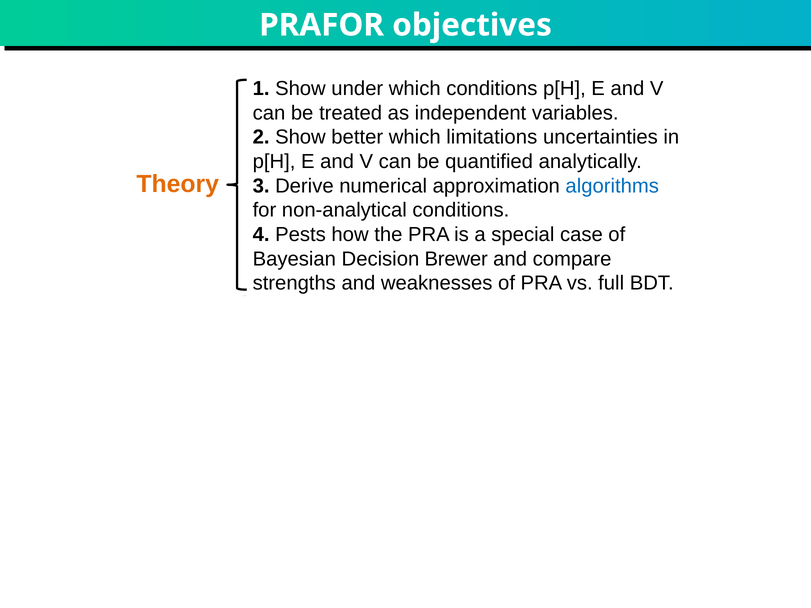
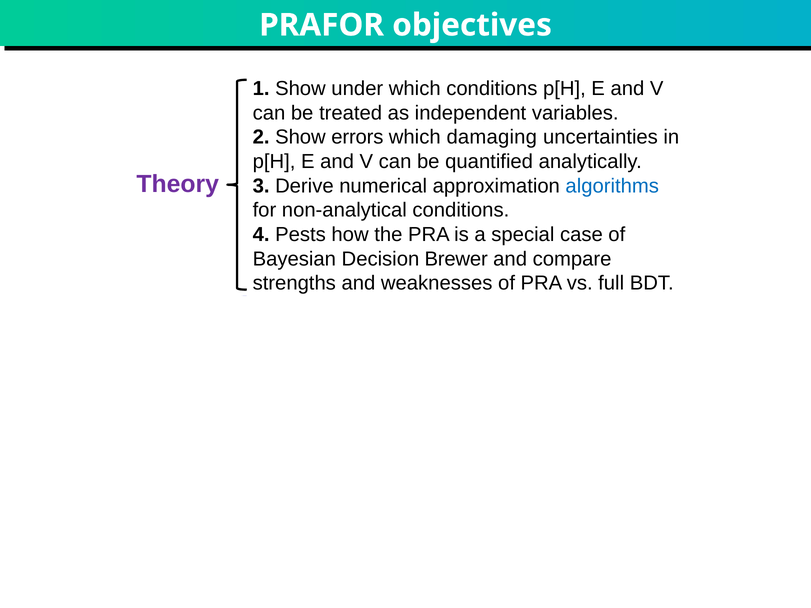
better: better -> errors (357, 137)
limitations: limitations -> damaging (492, 137)
Theory colour: orange -> purple (178, 184)
